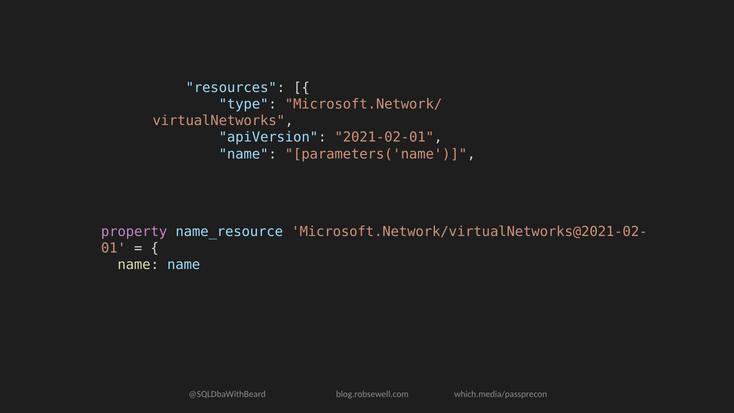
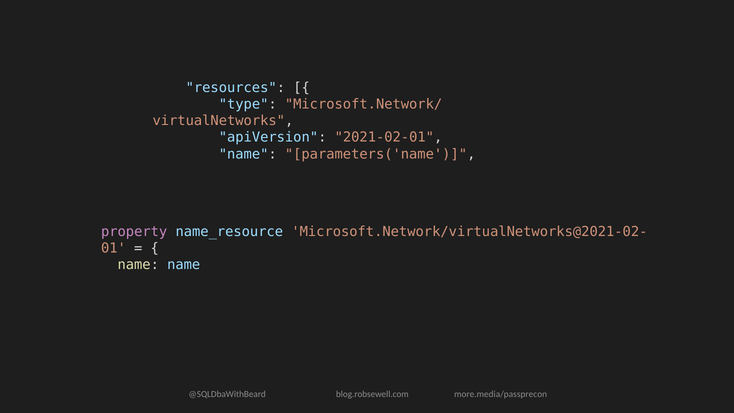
which.media/passprecon: which.media/passprecon -> more.media/passprecon (501, 394)
